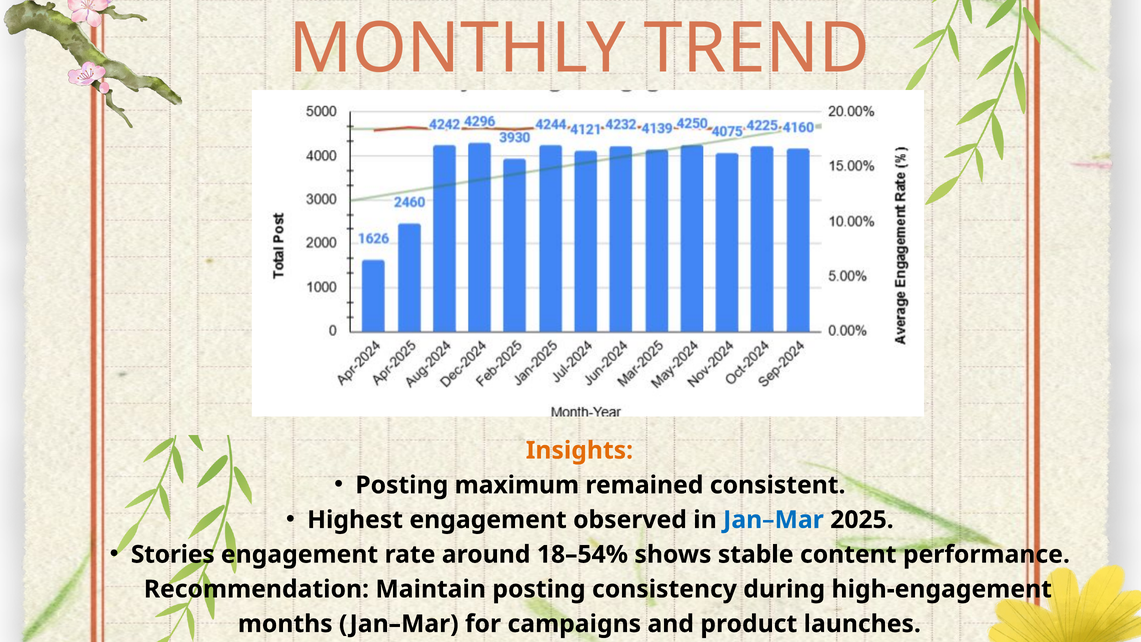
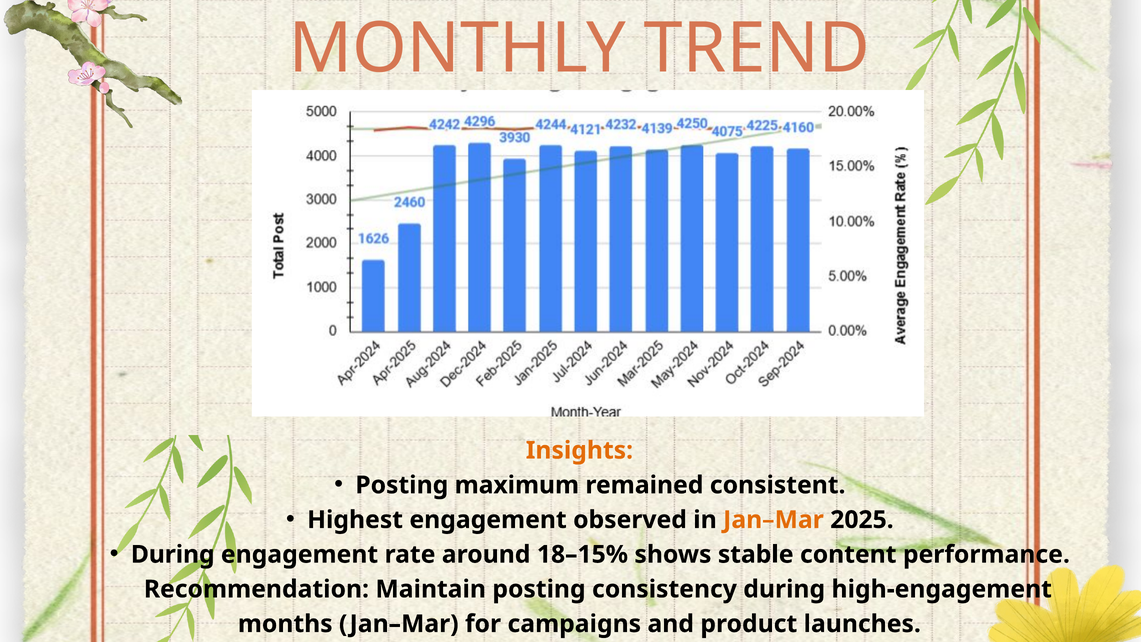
Jan–Mar colour: blue -> orange (773, 520)
Stories: Stories -> During (173, 554)
18–54%: 18–54% -> 18–15% (582, 554)
